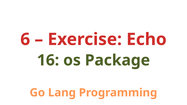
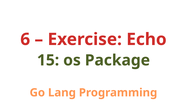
16: 16 -> 15 (48, 60)
